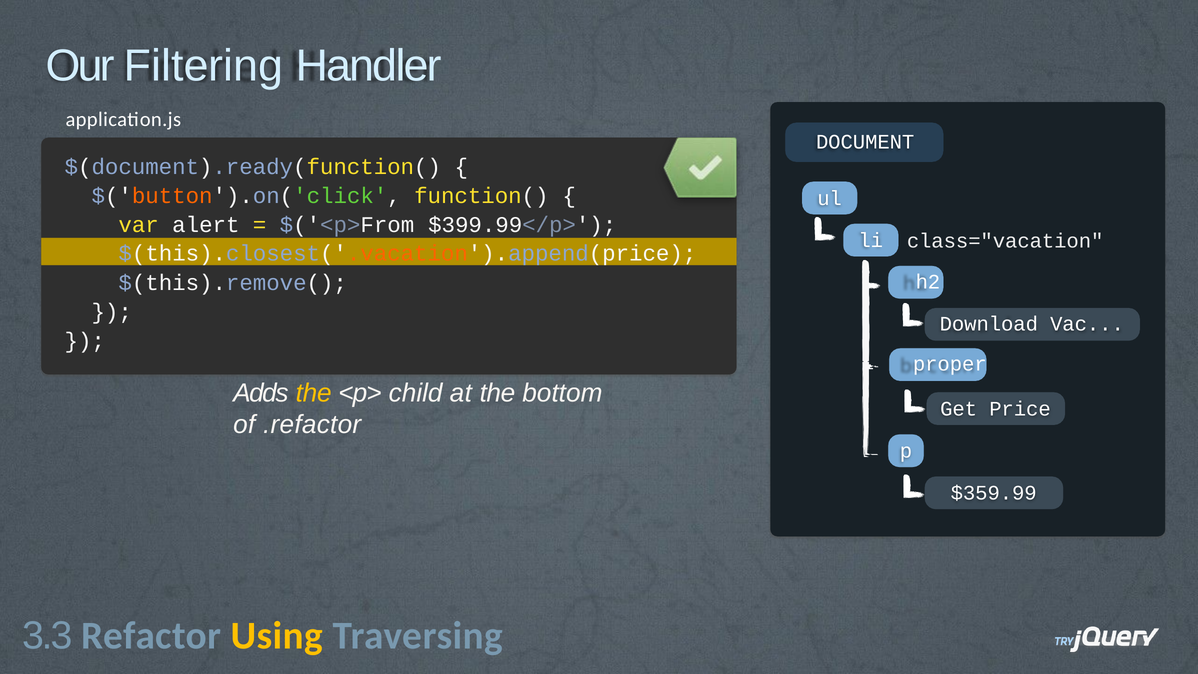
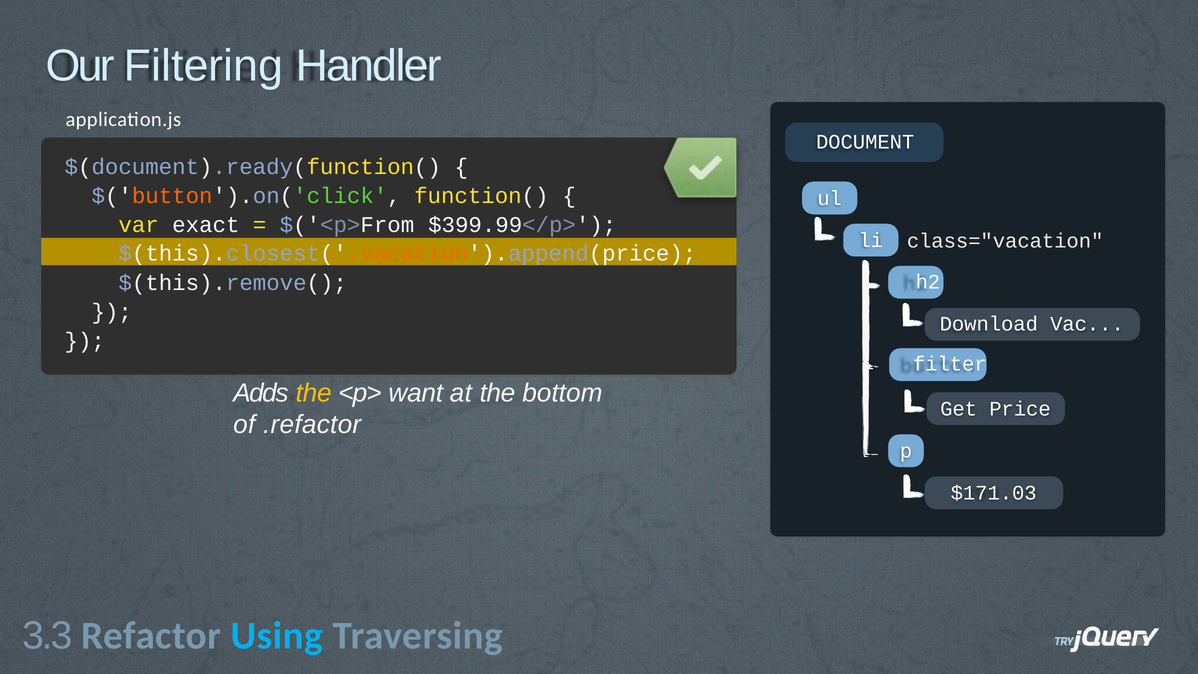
alert: alert -> exact (206, 225)
proper: proper -> filter (950, 364)
child: child -> want (416, 393)
$359.99: $359.99 -> $171.03 (994, 493)
Using colour: yellow -> light blue (277, 636)
